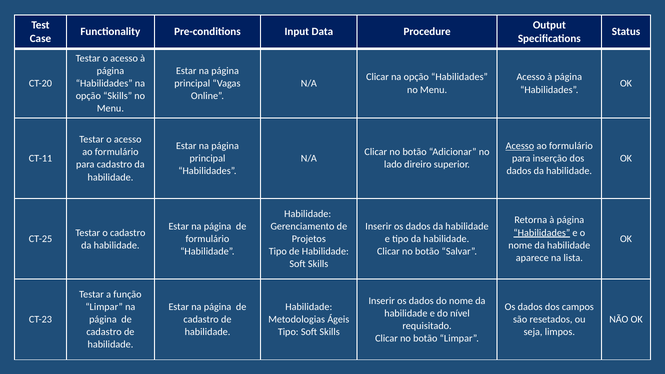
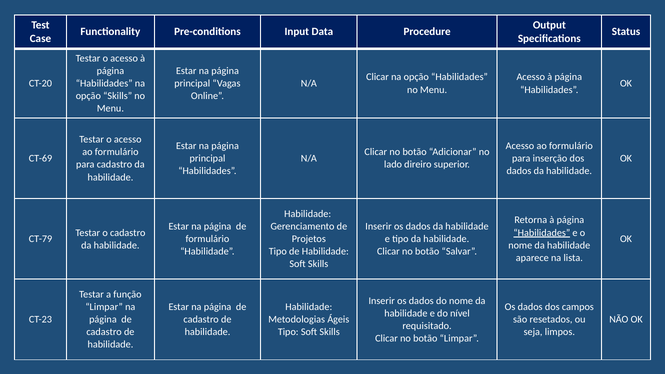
Acesso underline: present -> none (520, 146)
CT-11: CT-11 -> CT-69 (41, 158)
CT-25: CT-25 -> CT-79 (41, 239)
